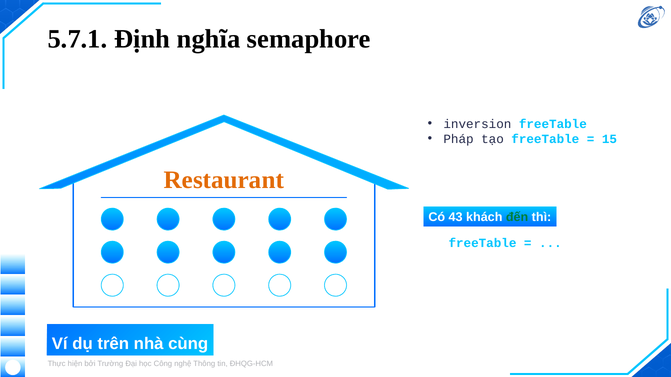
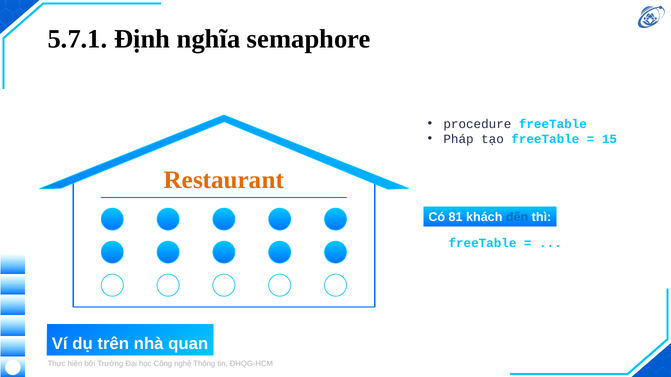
inversion: inversion -> procedure (477, 124)
43: 43 -> 81 (456, 217)
đến colour: green -> blue (517, 217)
cùng: cùng -> quan (188, 344)
